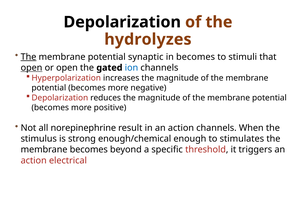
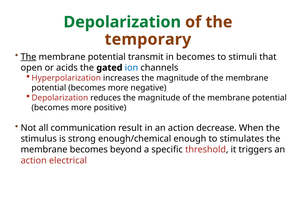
Depolarization colour: black -> green (122, 22)
hydrolyzes: hydrolyzes -> temporary (148, 39)
synaptic: synaptic -> transmit (146, 57)
open underline: present -> none (31, 68)
or open: open -> acids (67, 68)
norepinephrine: norepinephrine -> communication (83, 128)
action channels: channels -> decrease (216, 128)
